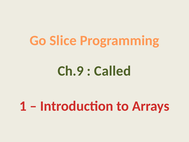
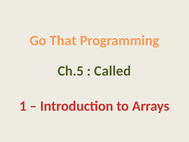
Slice: Slice -> That (63, 40)
Ch.9: Ch.9 -> Ch.5 (71, 71)
